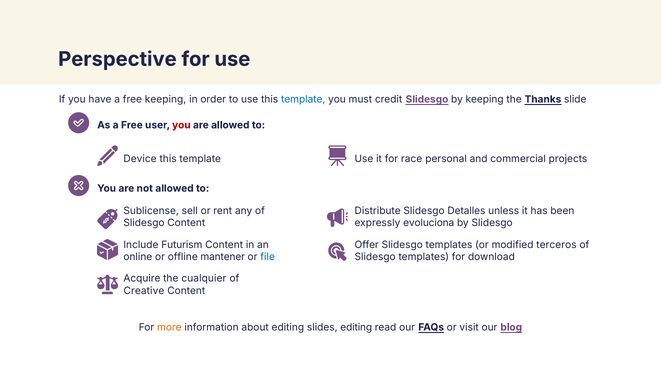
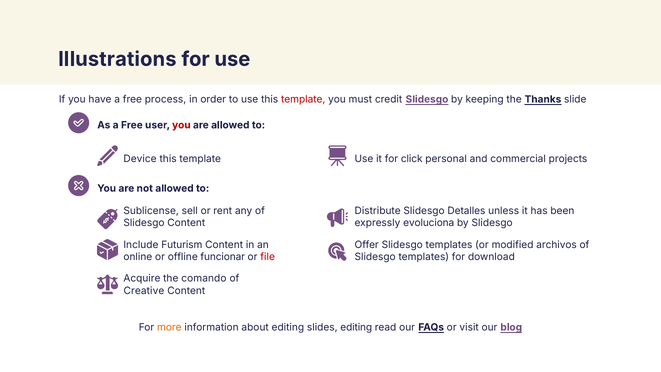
Perspective: Perspective -> Illustrations (117, 59)
free keeping: keeping -> process (166, 99)
template colour: blue -> red (303, 99)
race: race -> click (412, 159)
terceros: terceros -> archivos (557, 245)
mantener: mantener -> funcionar (223, 257)
file colour: blue -> red (268, 257)
cualquier: cualquier -> comando (204, 279)
